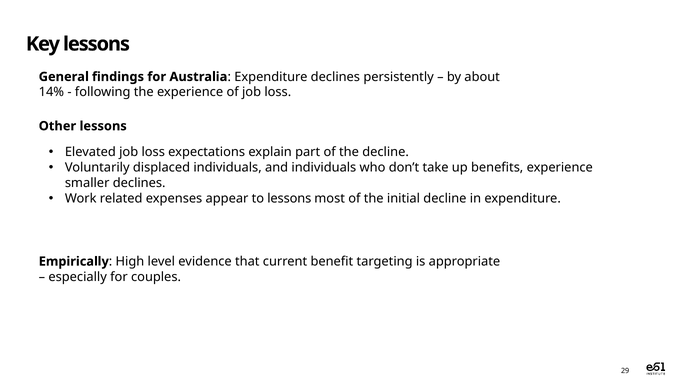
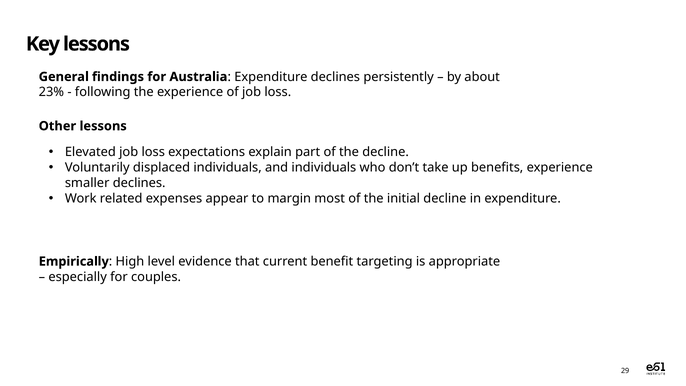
14%: 14% -> 23% (51, 92)
to lessons: lessons -> margin (289, 198)
